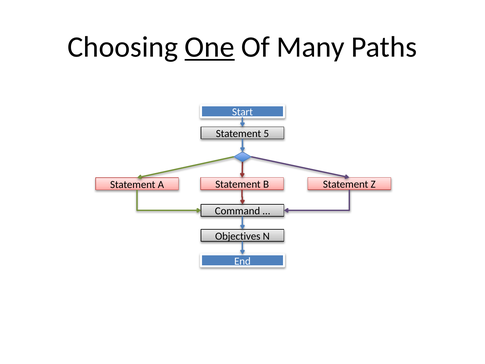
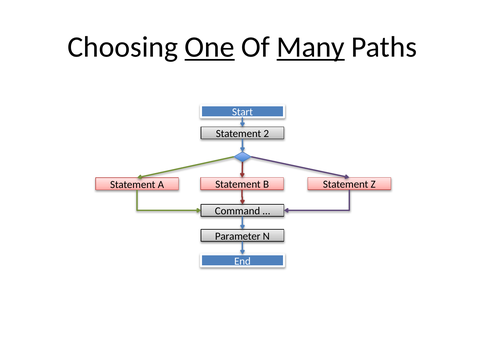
Many underline: none -> present (311, 47)
5: 5 -> 2 (266, 134)
Objectives: Objectives -> Parameter (238, 236)
